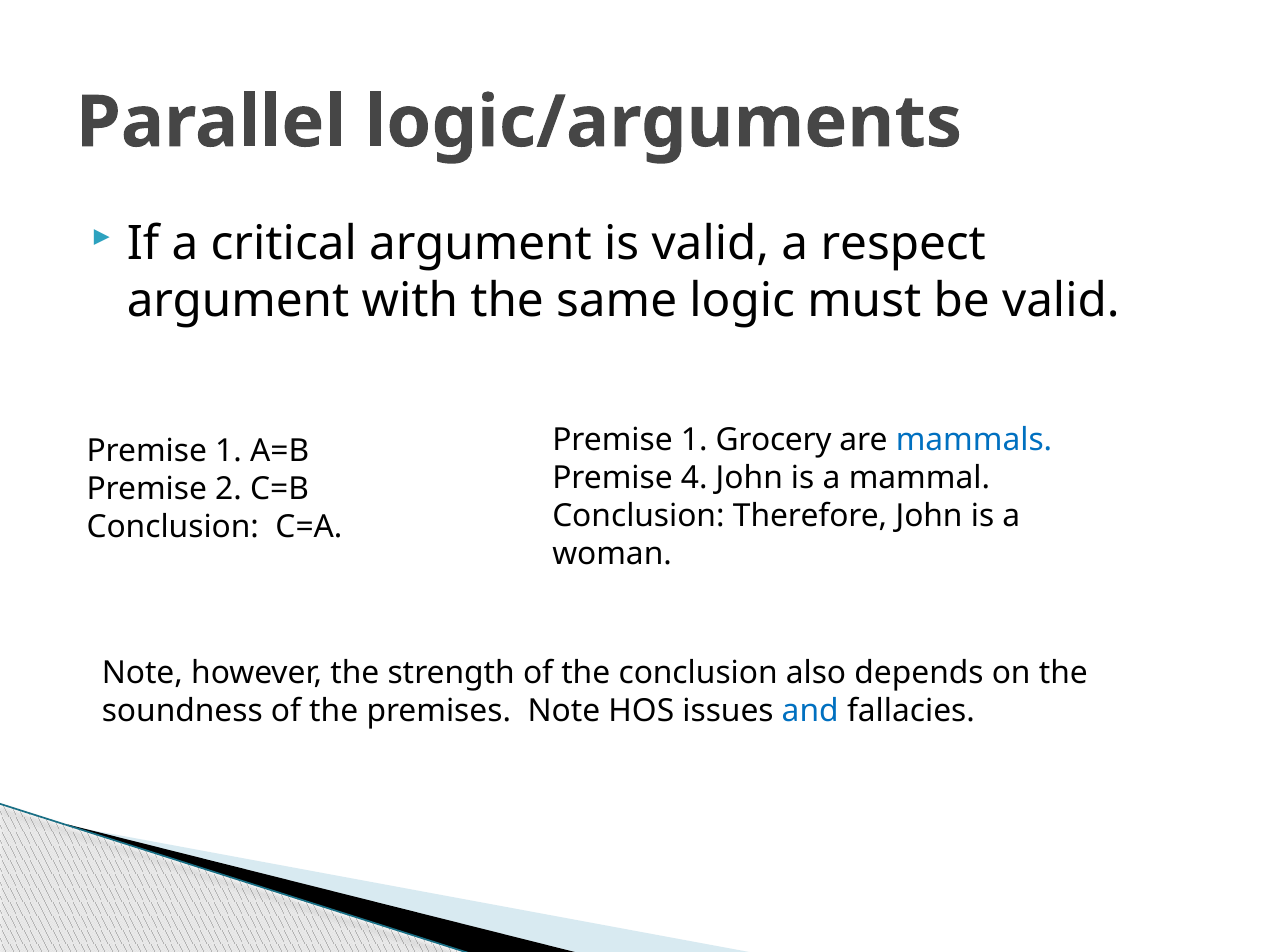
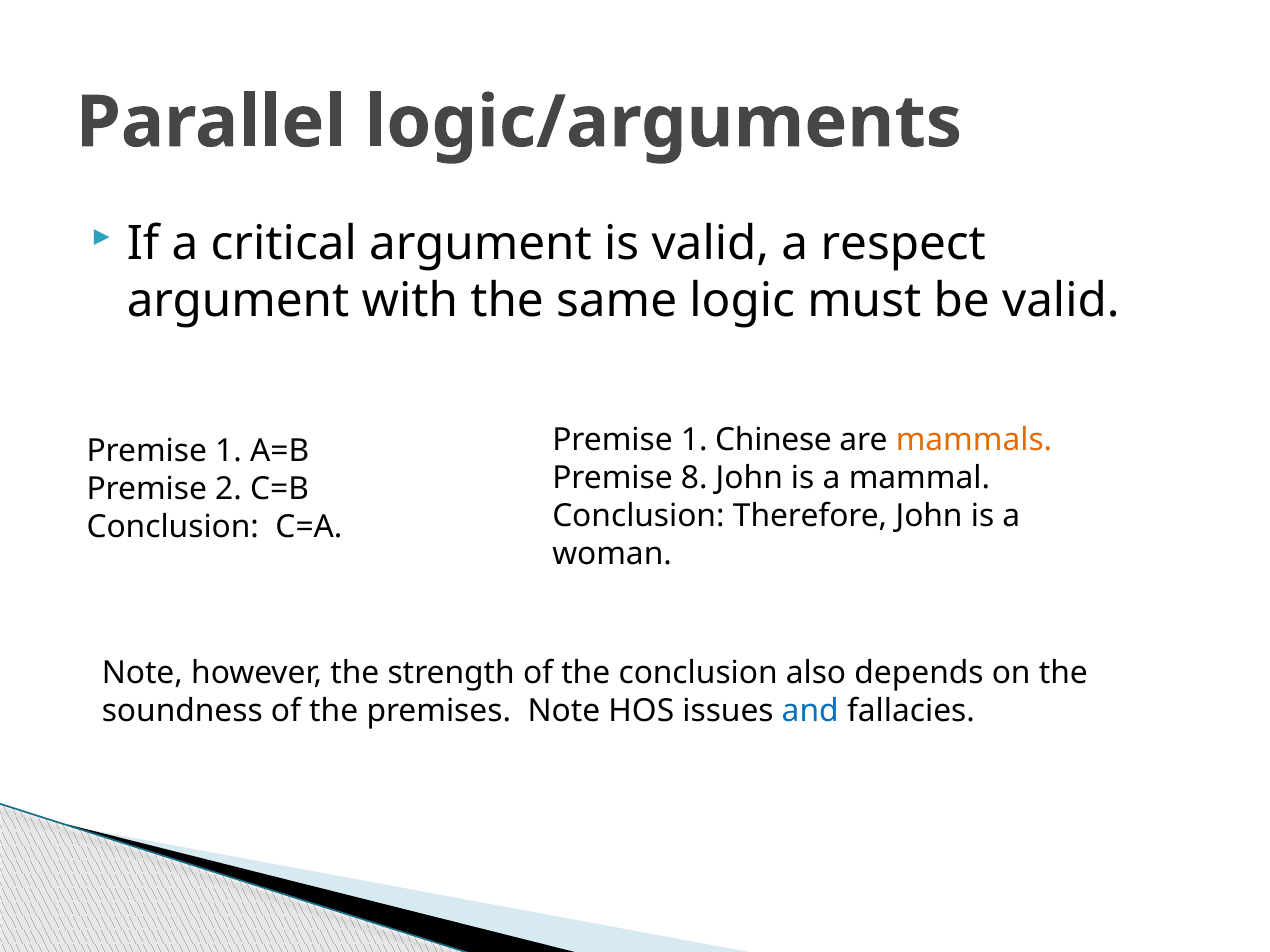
Grocery: Grocery -> Chinese (774, 440)
mammals colour: blue -> orange (974, 440)
4: 4 -> 8 (694, 478)
